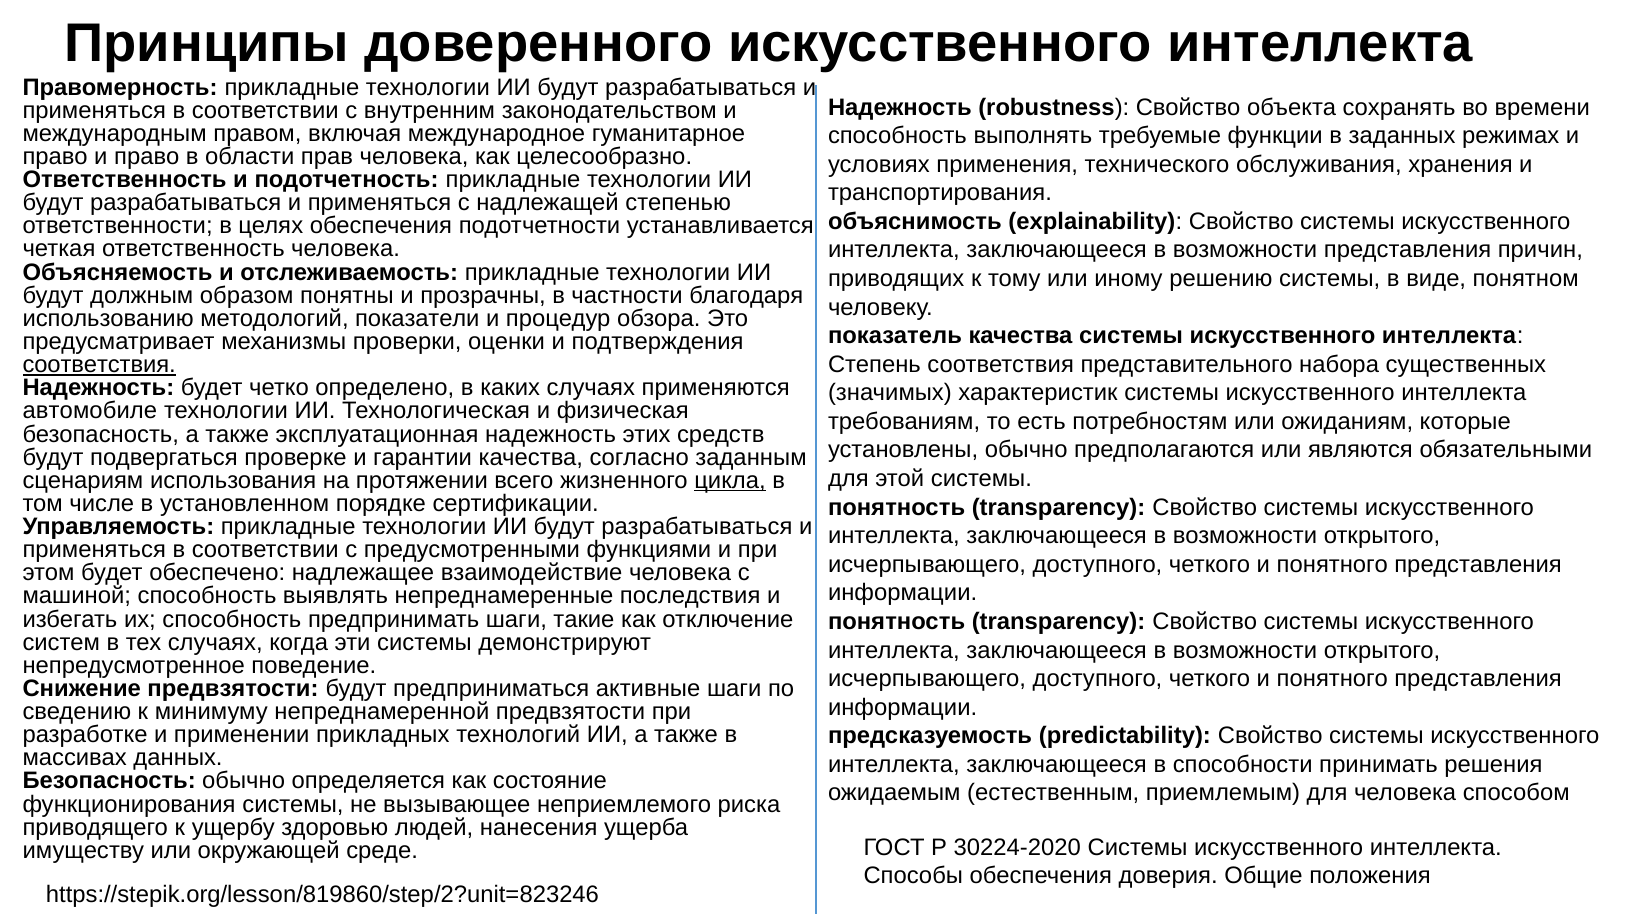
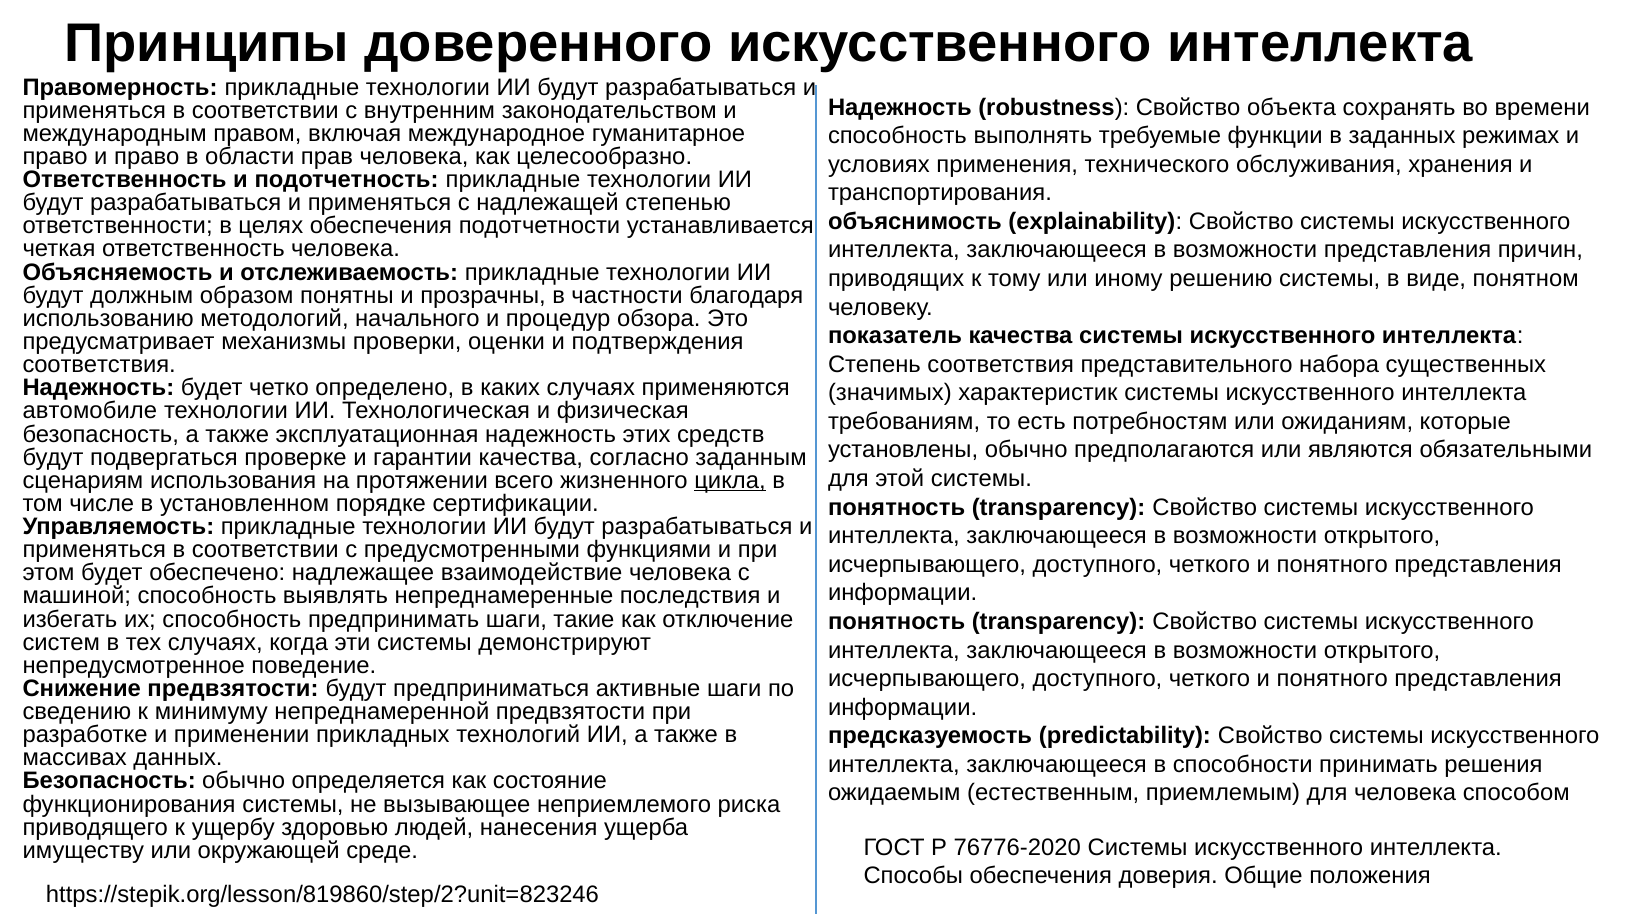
показатели: показатели -> начального (417, 319)
соответствия underline: present -> none (99, 365)
30224-2020: 30224-2020 -> 76776-2020 (1017, 847)
